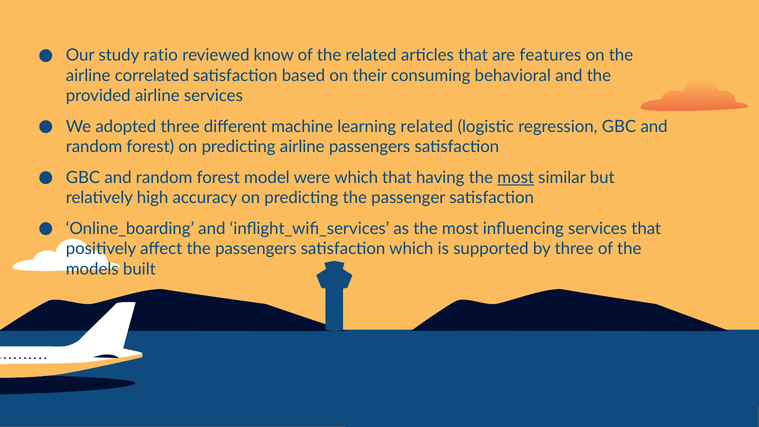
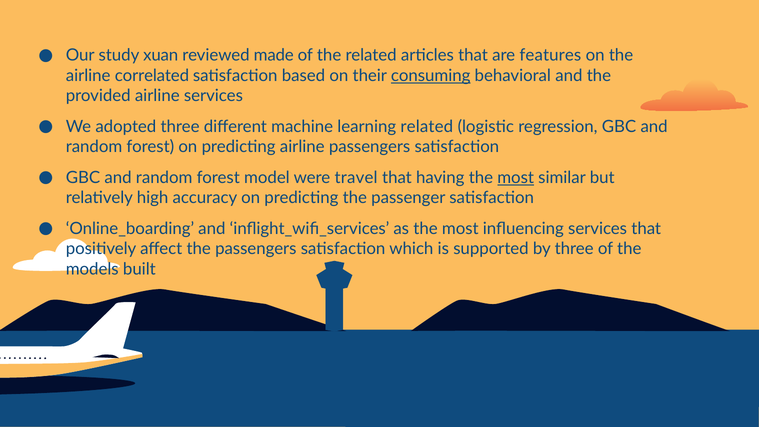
ratio: ratio -> xuan (161, 55)
know: know -> made (274, 55)
consuming underline: none -> present (431, 76)
were which: which -> travel (356, 178)
